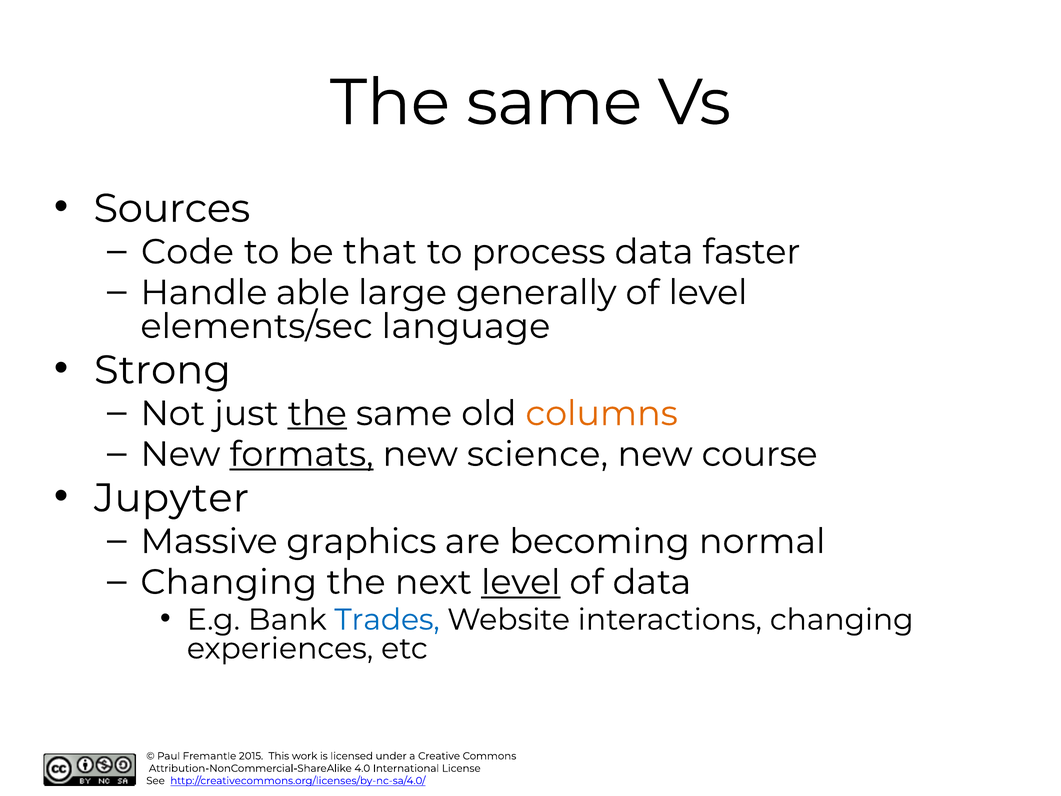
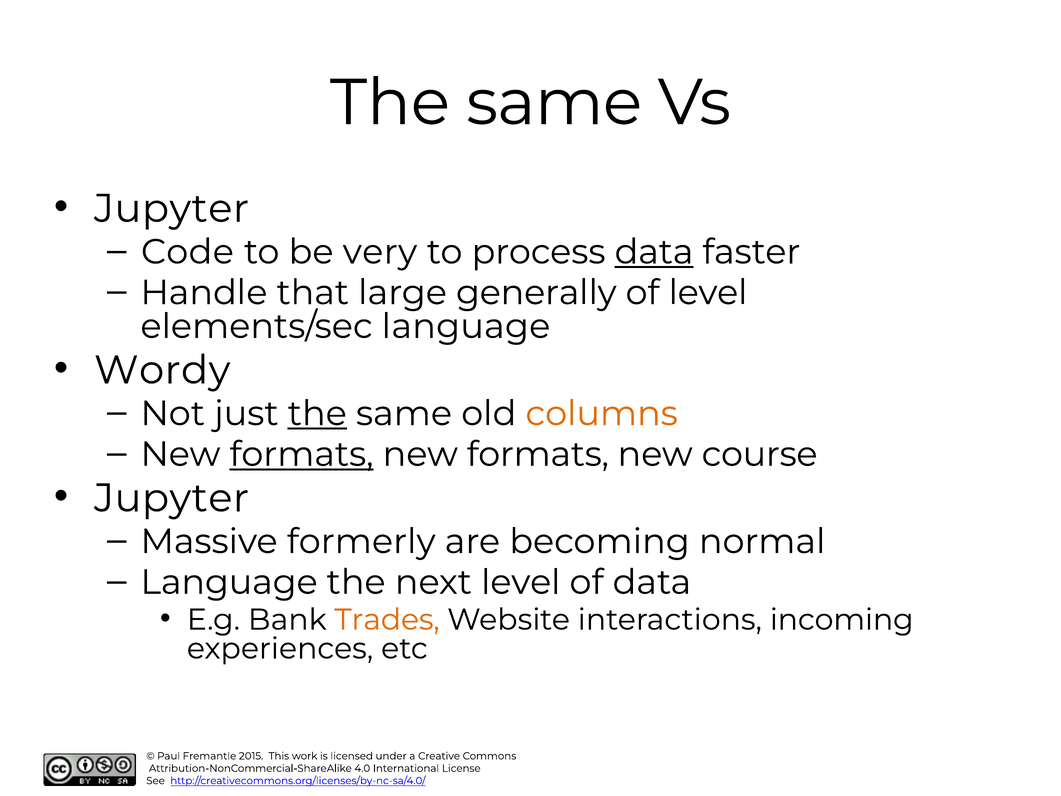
Sources: Sources -> Jupyter (171, 209)
that: that -> very (380, 252)
data underline: none -> present (654, 252)
able: able -> that (313, 293)
Strong: Strong -> Wordy (162, 370)
science: science -> formats (538, 454)
graphics: graphics -> formerly (361, 541)
Changing: Changing -> Language (229, 582)
level underline: present -> none (521, 582)
Trades colour: blue -> orange (387, 620)
interactions changing: changing -> incoming (842, 620)
